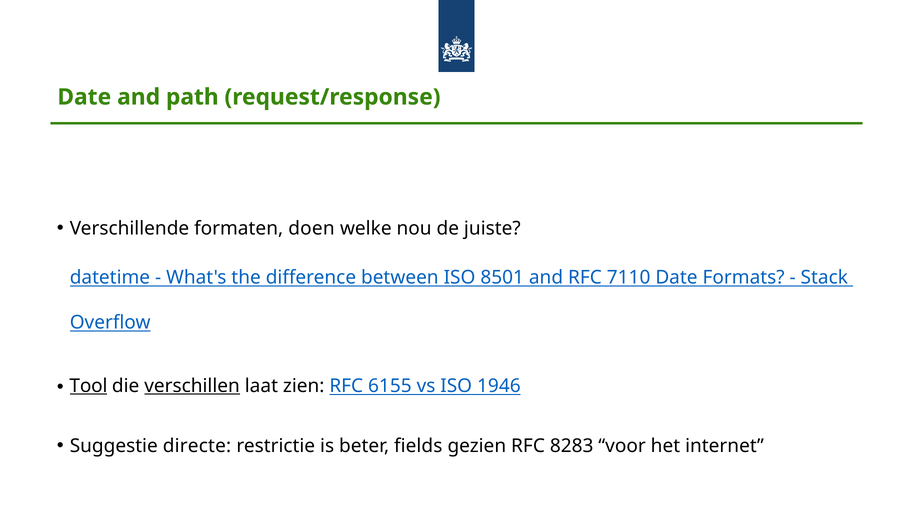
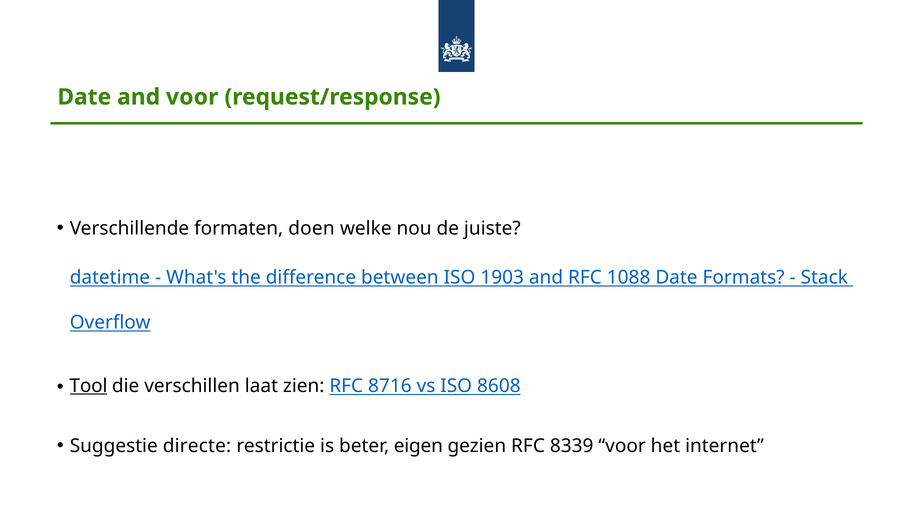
and path: path -> voor (192, 97)
8501: 8501 -> 1903 (502, 278)
7110: 7110 -> 1088 (629, 278)
verschillen underline: present -> none (192, 386)
6155: 6155 -> 8716 (390, 386)
1946: 1946 -> 8608 (499, 386)
fields: fields -> eigen (418, 446)
8283: 8283 -> 8339 (572, 446)
